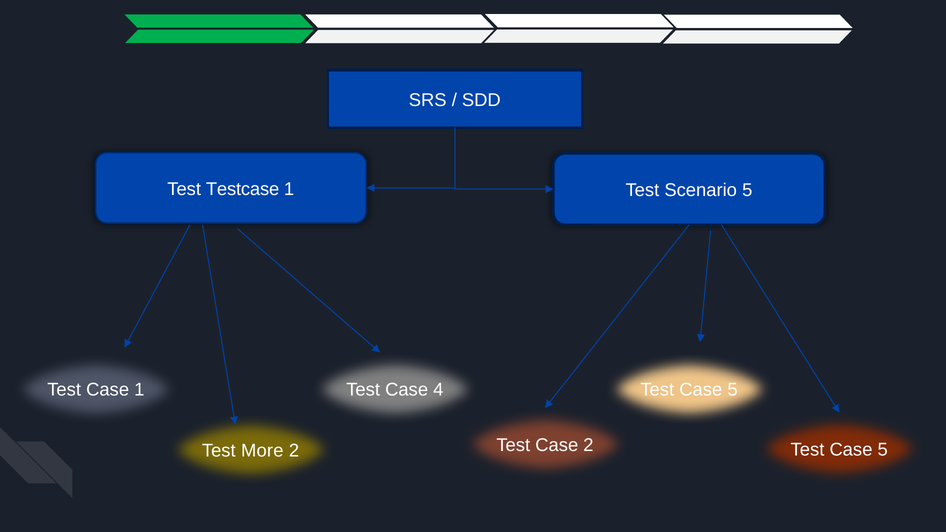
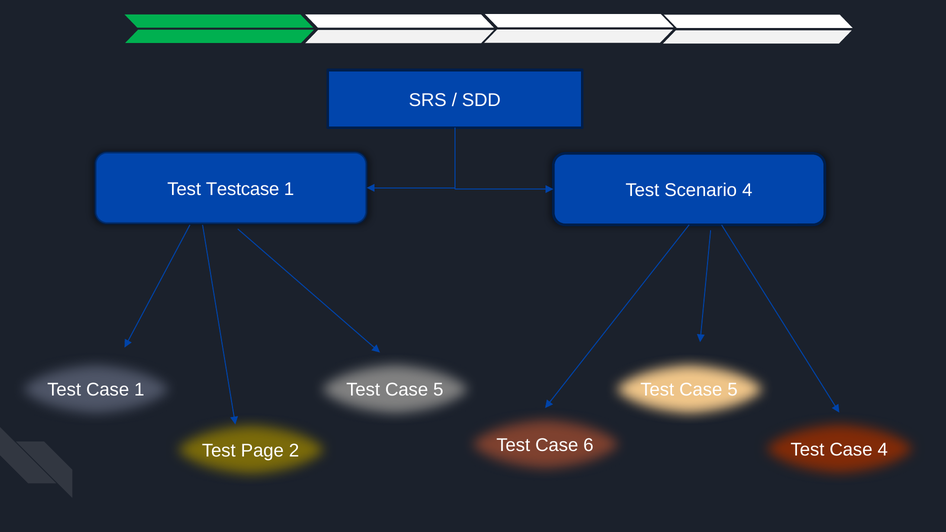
Scenario 5: 5 -> 4 (747, 190)
4: 4 -> 5 (438, 390)
Case 2: 2 -> 6 (588, 445)
5: 5 -> 4 (883, 450)
More: More -> Page (262, 451)
